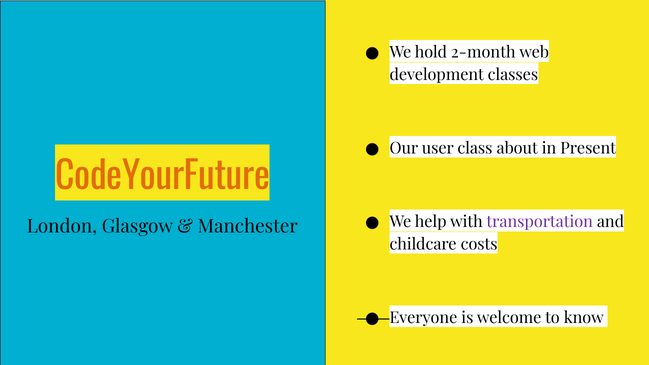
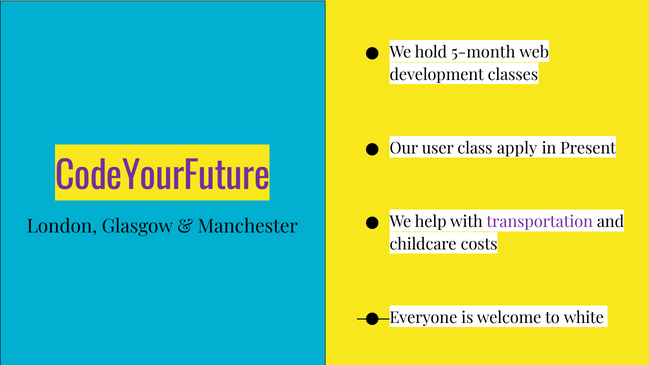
2-month: 2-month -> 5-month (483, 52)
about: about -> apply (517, 148)
CodeYourFuture colour: orange -> purple (163, 177)
know: know -> white (584, 318)
